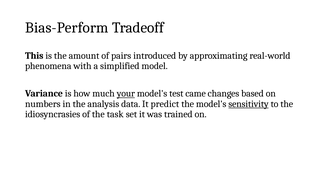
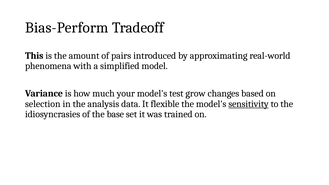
your underline: present -> none (126, 94)
came: came -> grow (195, 94)
numbers: numbers -> selection (43, 104)
predict: predict -> flexible (165, 104)
task: task -> base (115, 114)
